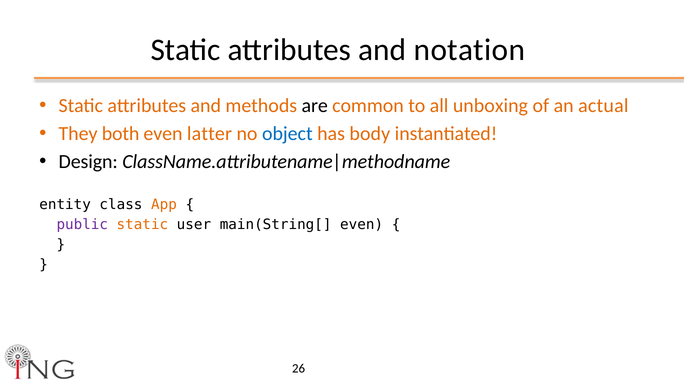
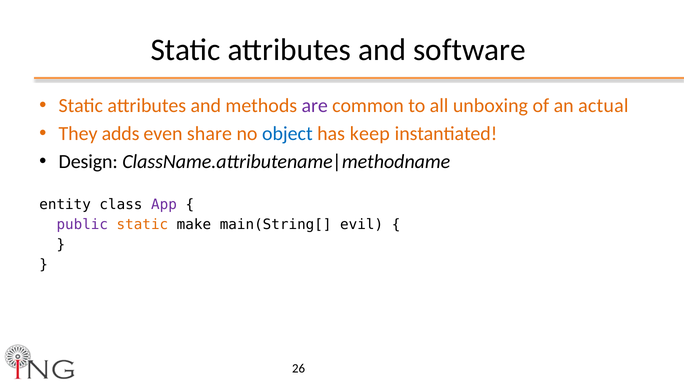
notation: notation -> software (470, 50)
are colour: black -> purple (315, 106)
both: both -> adds (121, 134)
latter: latter -> share (209, 134)
body: body -> keep (370, 134)
App colour: orange -> purple (164, 204)
user: user -> make (194, 224)
main(String[ even: even -> evil (362, 224)
